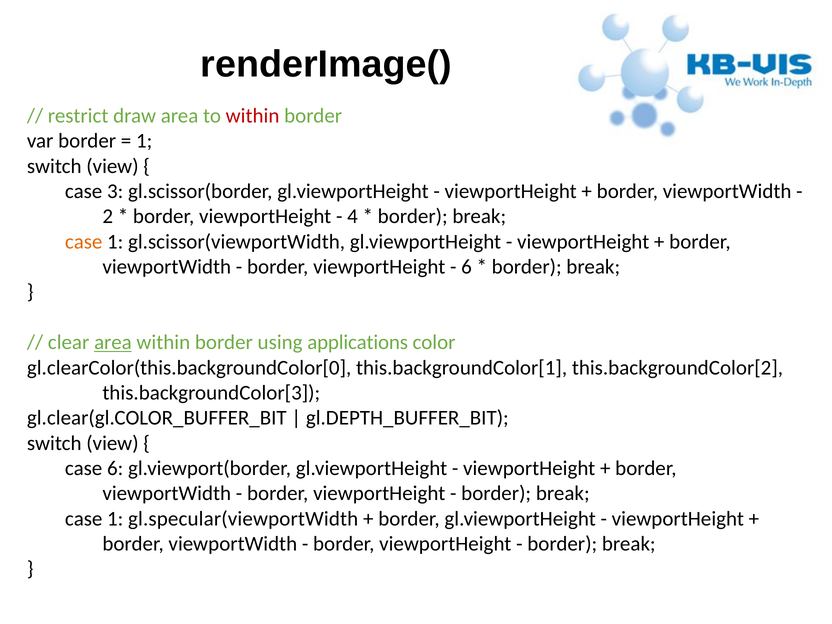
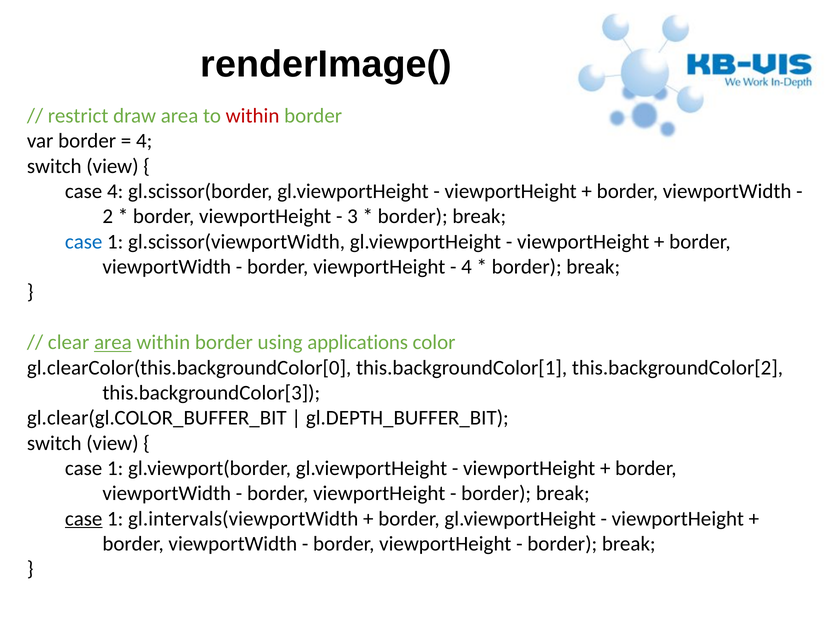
1: 1 -> 4 (144, 141)
case 3: 3 -> 4 (115, 191)
4: 4 -> 3 (352, 217)
case colour: orange -> blue (84, 242)
6: 6 -> 4 (467, 267)
6: 6 -> 1 (115, 468)
case underline: none -> present (84, 519)
gl.specular(viewportWidth: gl.specular(viewportWidth -> gl.intervals(viewportWidth (243, 519)
